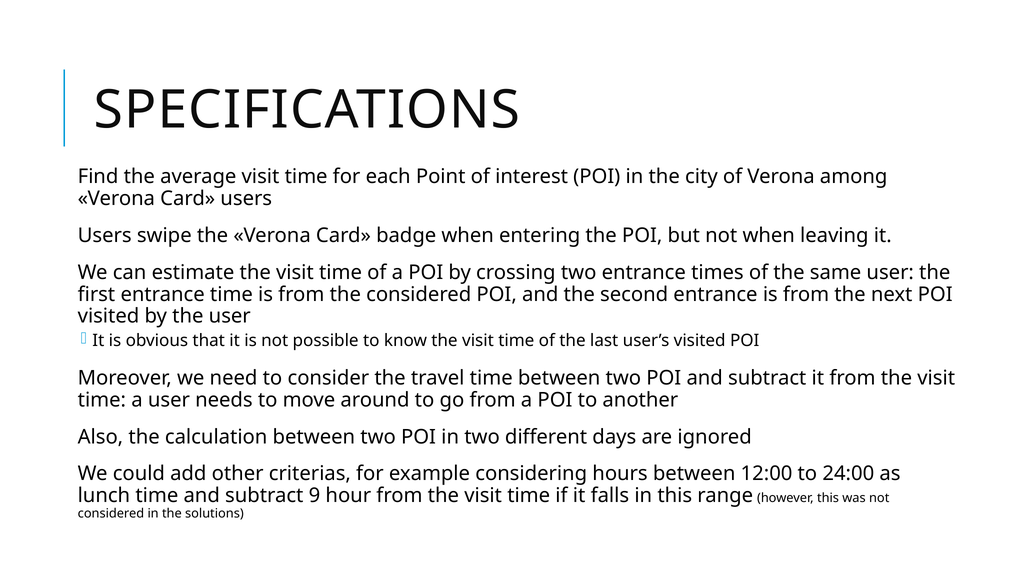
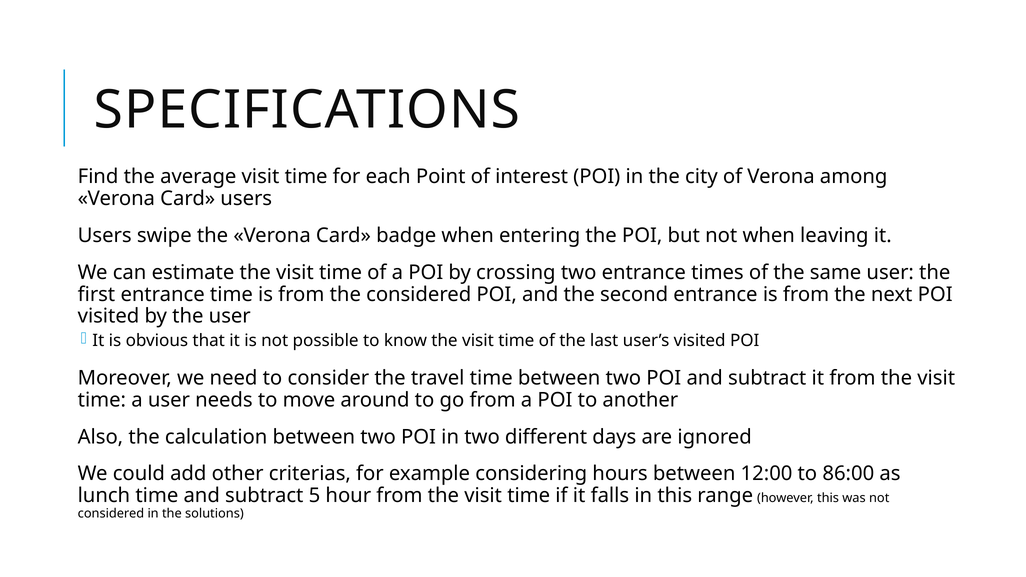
24:00: 24:00 -> 86:00 (848, 474)
9: 9 -> 5 (315, 496)
